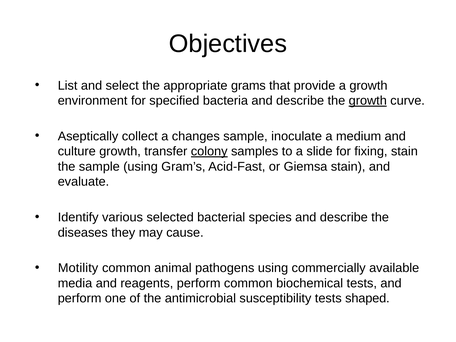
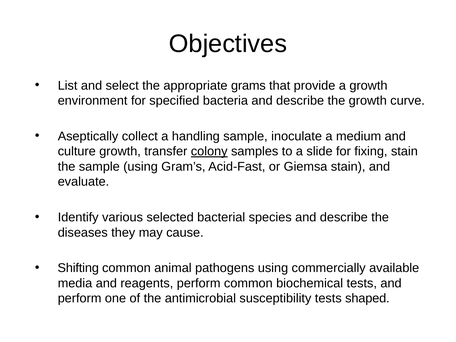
growth underline: present -> none (368, 101)
changes: changes -> handling (196, 136)
Motility: Motility -> Shifting (78, 268)
